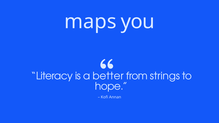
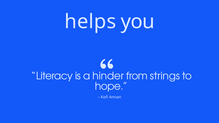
maps: maps -> helps (90, 22)
better: better -> hinder (108, 76)
